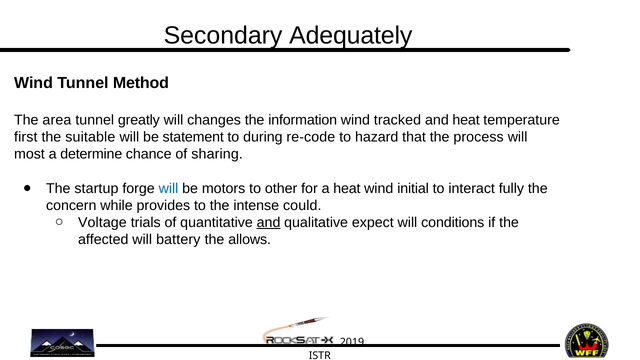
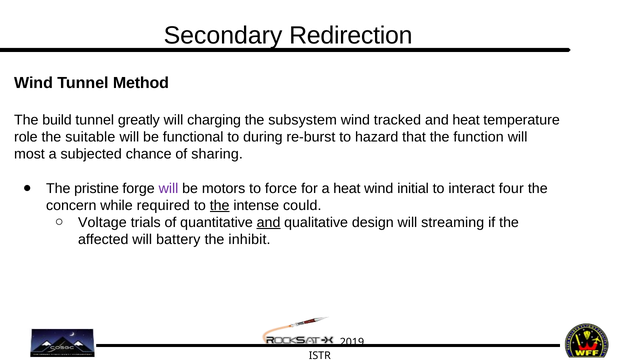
Adequately: Adequately -> Redirection (351, 36)
area: area -> build (57, 120)
changes: changes -> charging (214, 120)
information: information -> subsystem (303, 120)
first: first -> role (26, 137)
statement: statement -> functional (193, 137)
re-code: re-code -> re-burst (311, 137)
process: process -> function (479, 137)
determine: determine -> subjected (91, 154)
startup: startup -> pristine (97, 188)
will colour: blue -> purple (169, 188)
other: other -> force (281, 188)
fully: fully -> four (511, 188)
provides: provides -> required (163, 205)
the underline: none -> present (220, 205)
expect: expect -> design (373, 222)
conditions: conditions -> streaming (453, 222)
allows: allows -> inhibit (250, 239)
